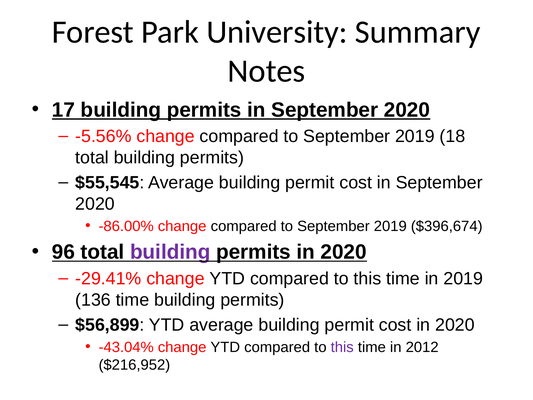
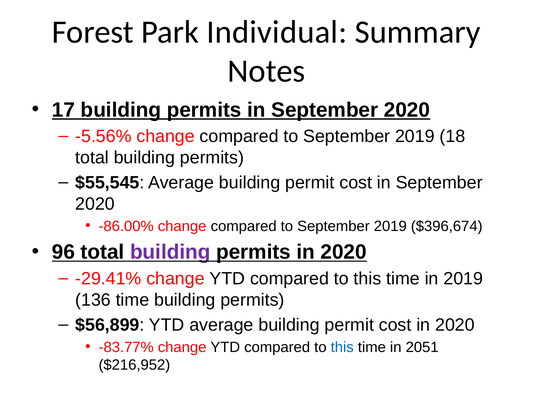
University: University -> Individual (277, 32)
-43.04%: -43.04% -> -83.77% (126, 347)
this colour: purple -> blue (342, 347)
2012: 2012 -> 2051 (422, 347)
